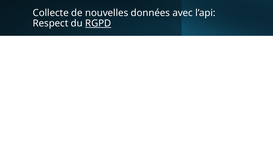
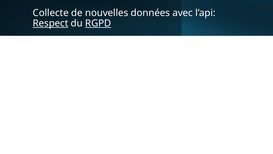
Respect underline: none -> present (51, 23)
